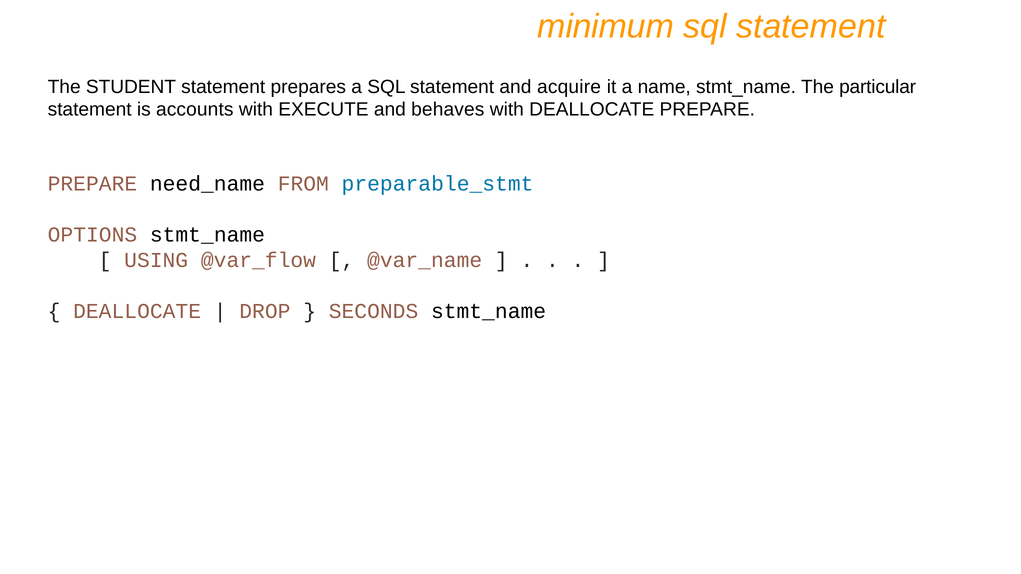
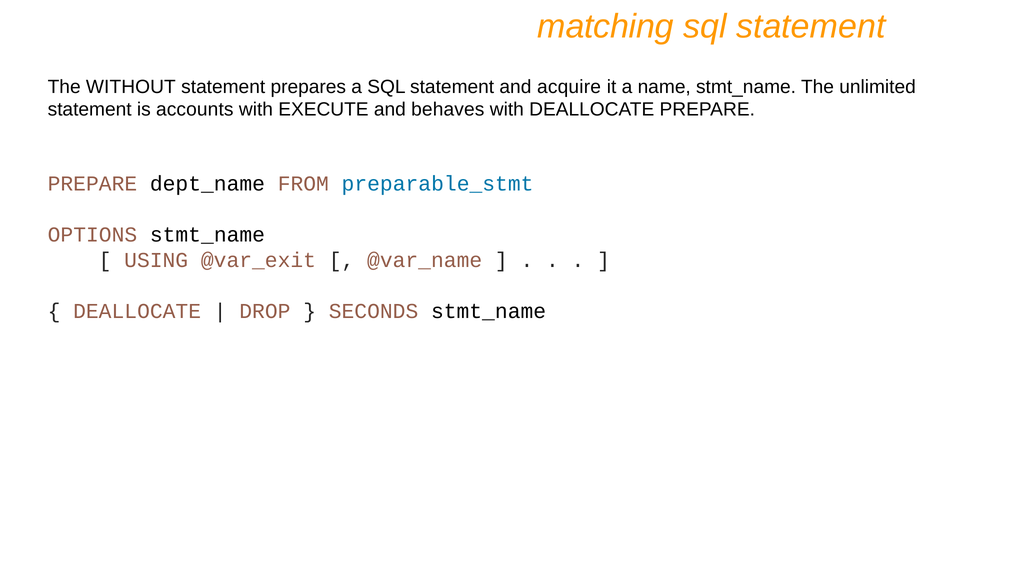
minimum: minimum -> matching (606, 27)
STUDENT: STUDENT -> WITHOUT (131, 87)
particular: particular -> unlimited (878, 87)
need_name: need_name -> dept_name (207, 184)
@var_flow: @var_flow -> @var_exit (258, 260)
